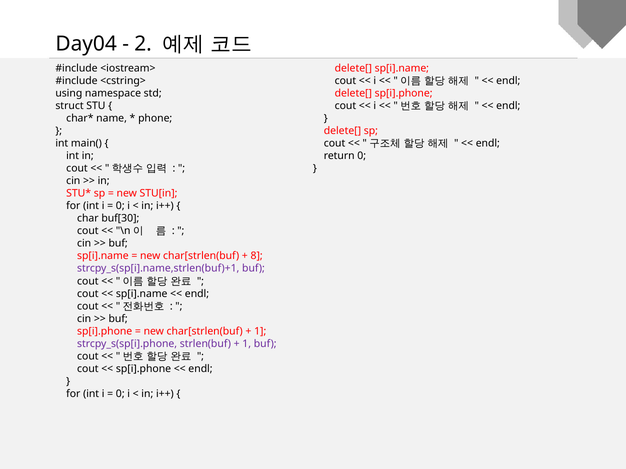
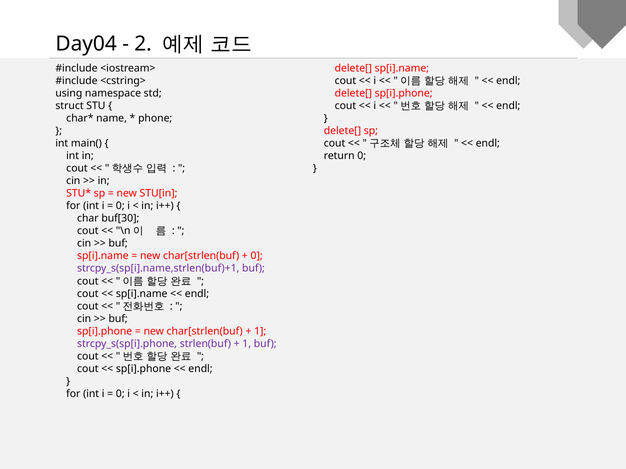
8: 8 -> 0 (257, 256)
